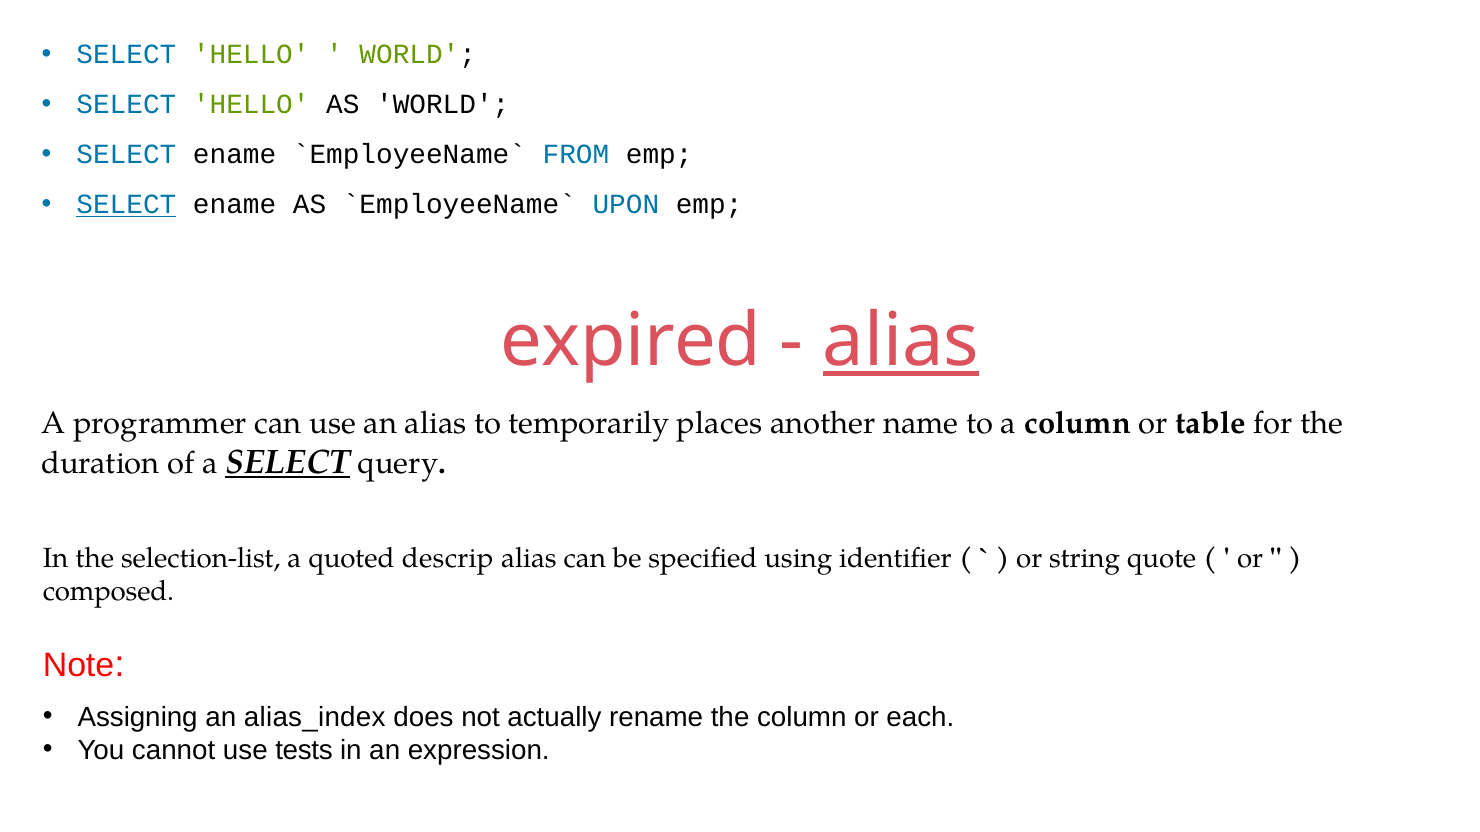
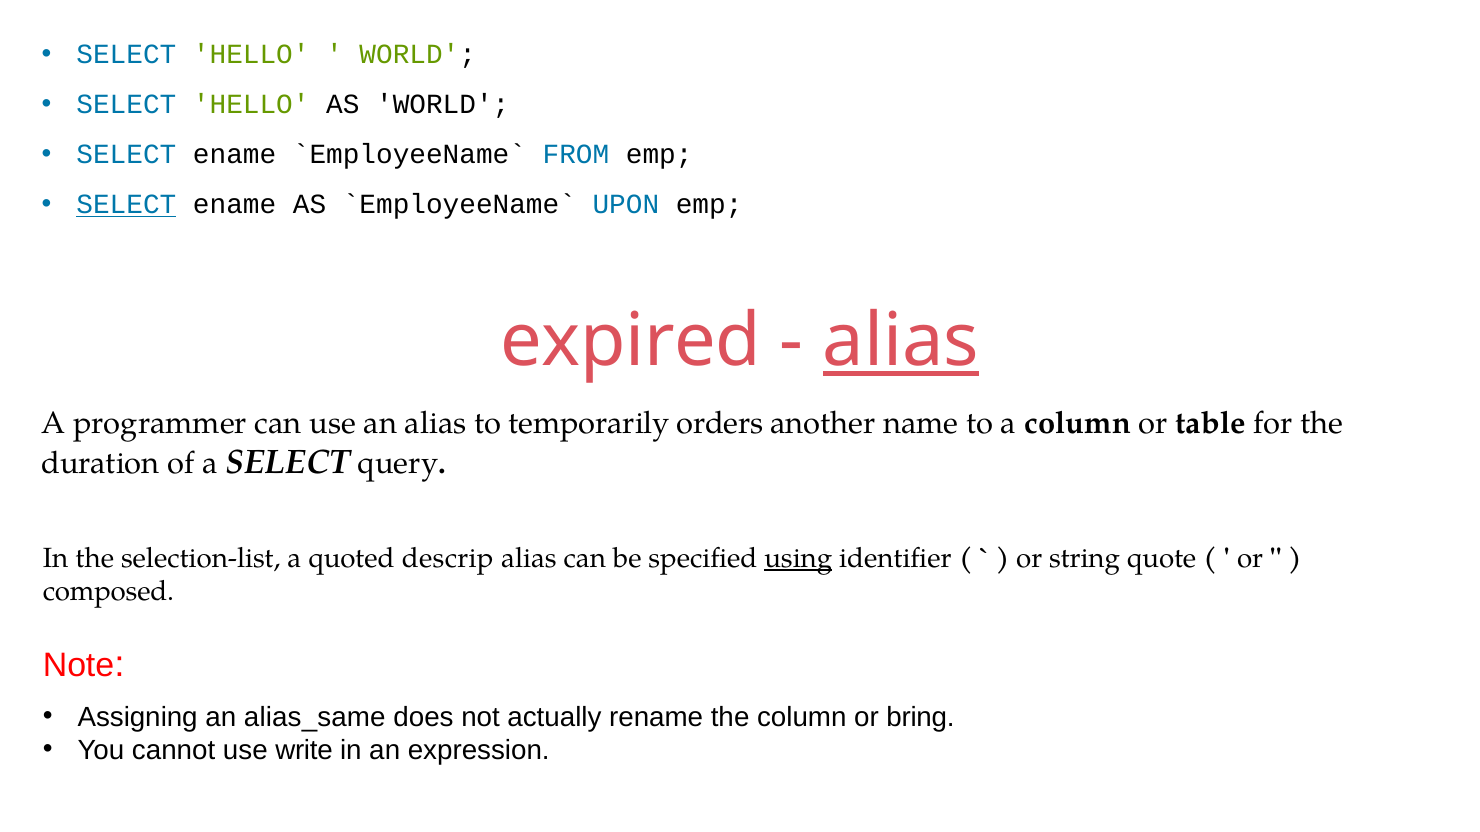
places: places -> orders (720, 424)
SELECT underline: present -> none (288, 463)
using underline: none -> present (798, 558)
alias_index: alias_index -> alias_same (315, 717)
each: each -> bring (920, 717)
tests: tests -> write (304, 751)
